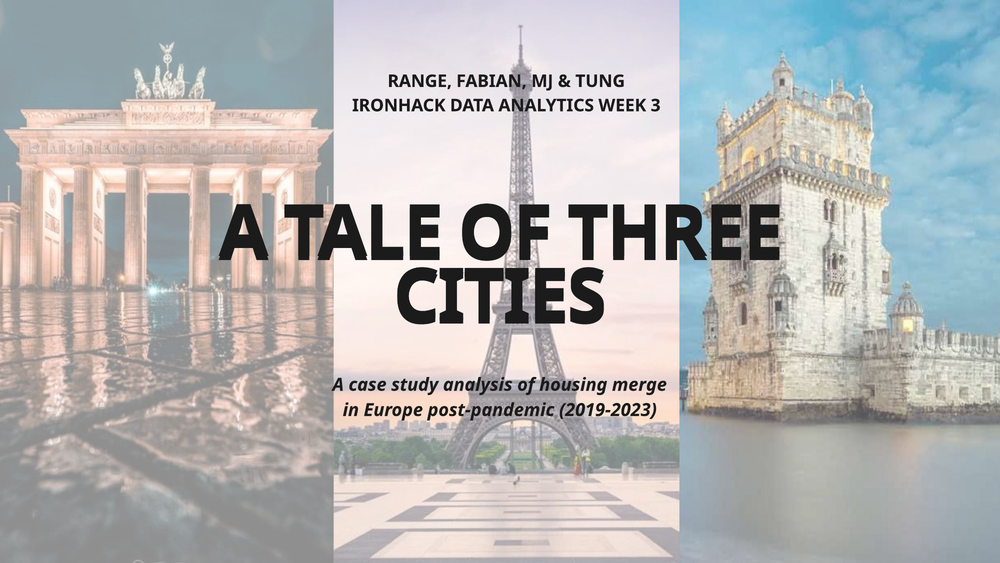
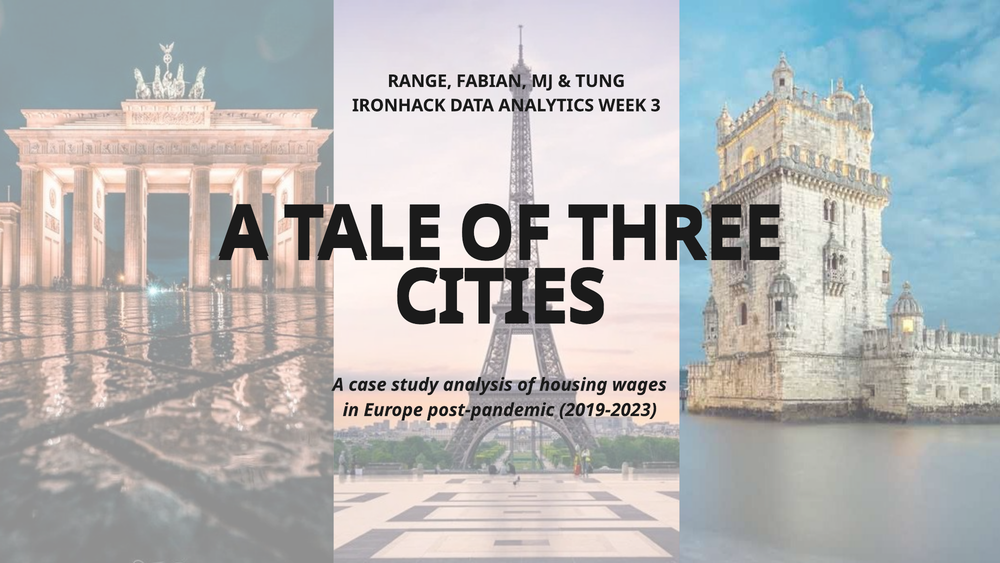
merge: merge -> wages (639, 384)
